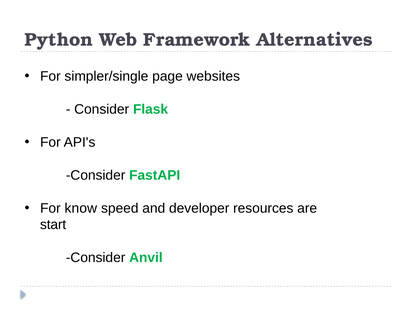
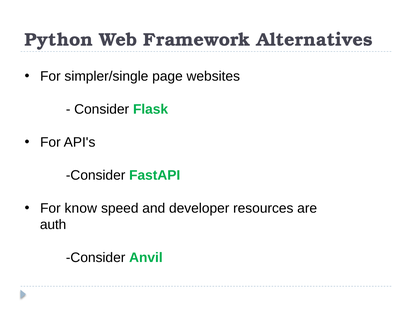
start: start -> auth (53, 225)
